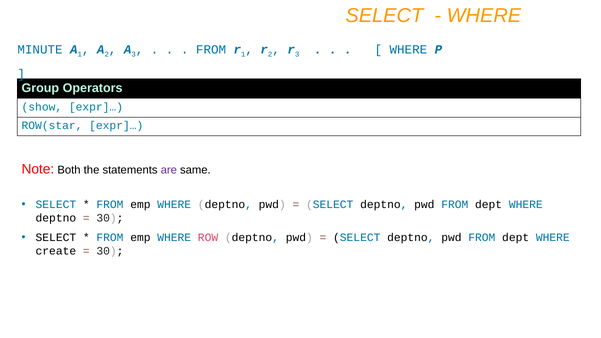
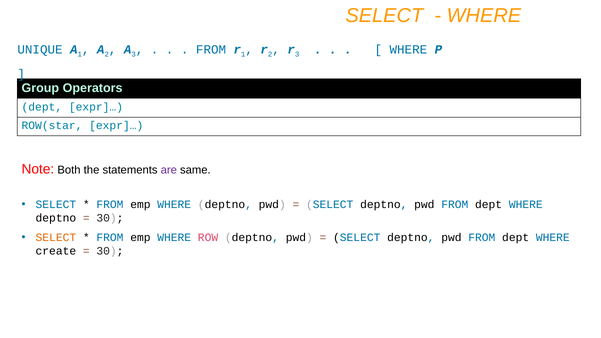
MINUTE: MINUTE -> UNIQUE (40, 50)
show: show -> dept (42, 107)
SELECT colour: black -> orange (56, 238)
